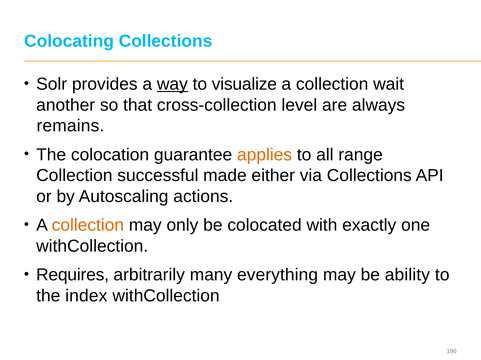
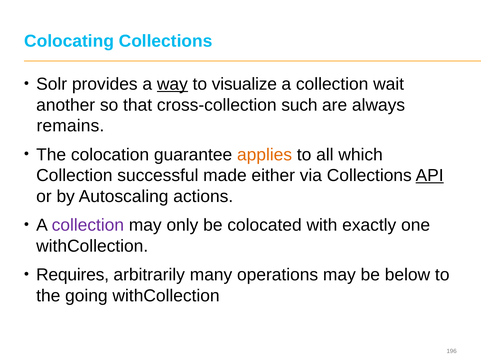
level: level -> such (299, 105)
range: range -> which (361, 155)
API underline: none -> present (430, 176)
collection colour: orange -> purple (88, 226)
everything: everything -> operations (278, 275)
ability: ability -> below (407, 275)
index: index -> going (86, 296)
